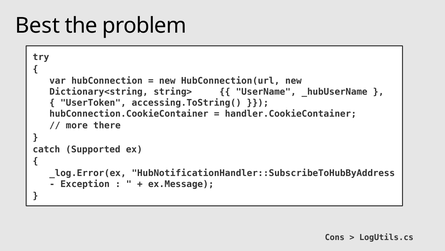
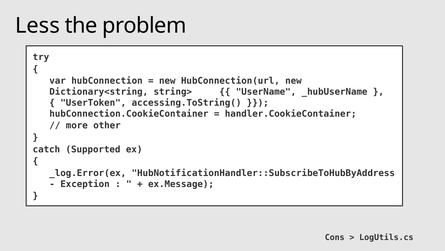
Best: Best -> Less (38, 25)
there: there -> other (107, 125)
